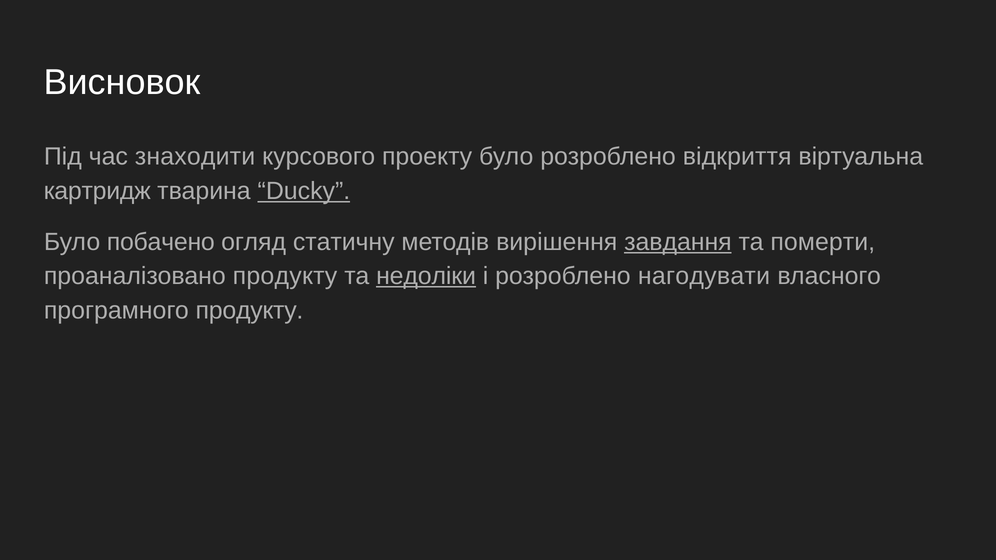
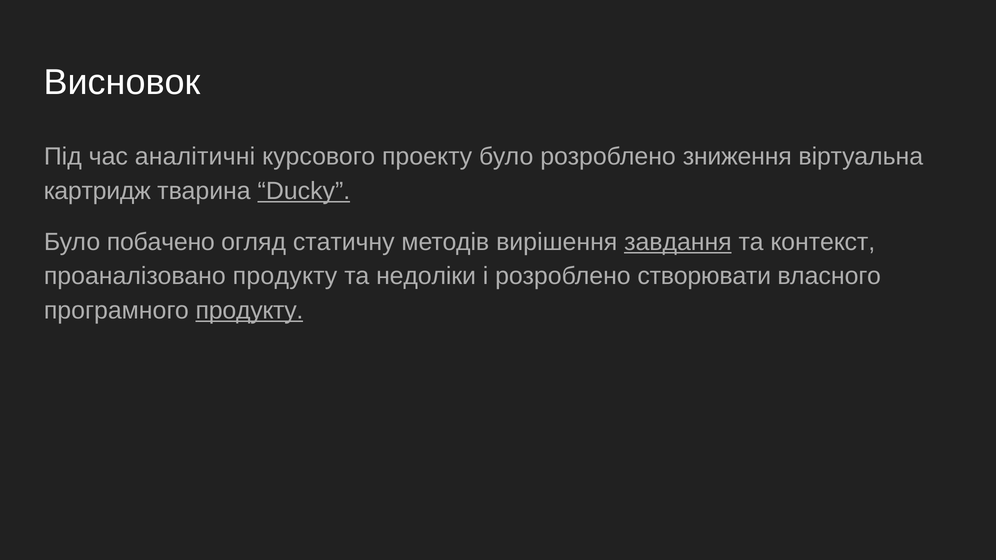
знаходити: знаходити -> аналітичні (195, 157)
відкриття: відкриття -> зниження (737, 157)
померти: померти -> контекст (823, 242)
недоліки underline: present -> none (426, 276)
нагодувати: нагодувати -> створювати (704, 276)
продукту underline: none -> present (249, 311)
